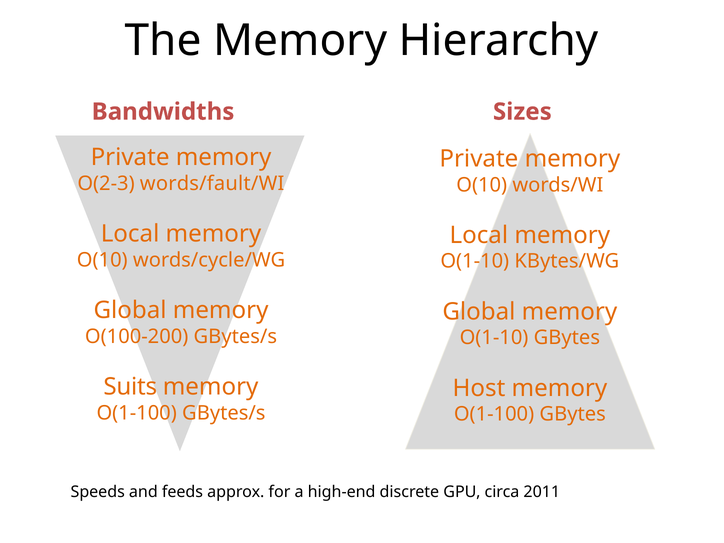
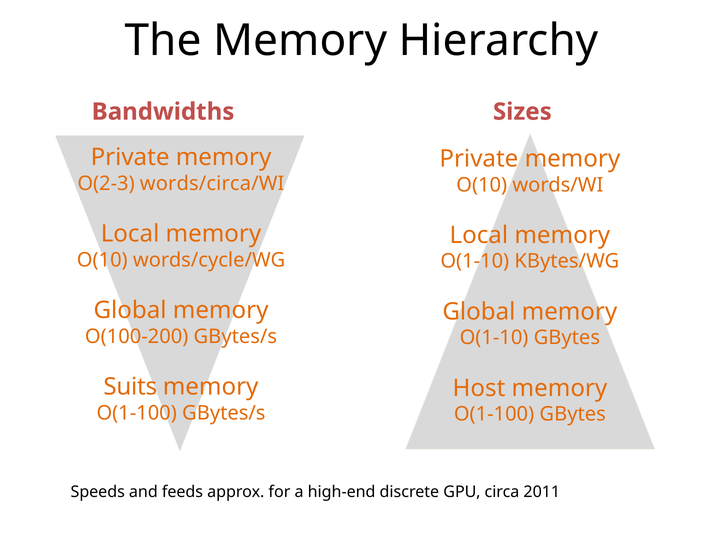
words/fault/WI: words/fault/WI -> words/circa/WI (212, 184)
